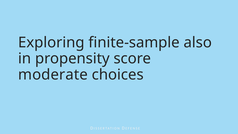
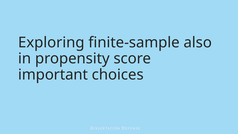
moderate: moderate -> important (53, 75)
